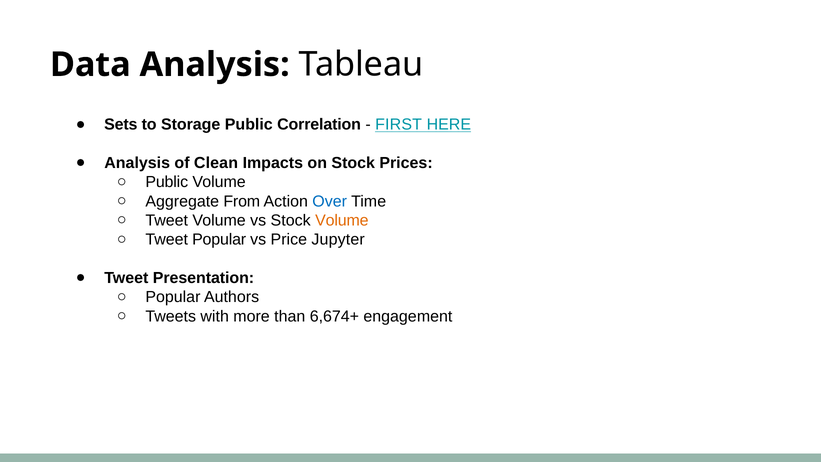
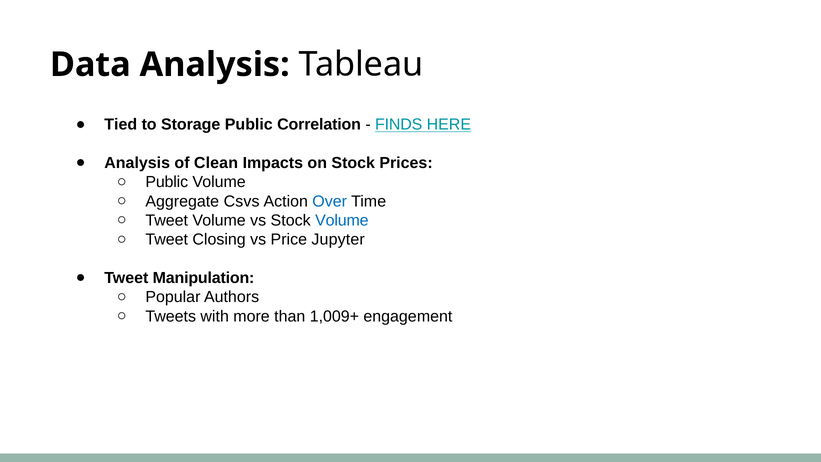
Sets: Sets -> Tied (121, 125)
FIRST: FIRST -> FINDS (399, 125)
From: From -> Csvs (242, 201)
Volume colour: orange -> blue (342, 220)
Tweet Popular: Popular -> Closing (219, 240)
Presentation: Presentation -> Manipulation (204, 278)
6,674+: 6,674+ -> 1,009+ (334, 316)
